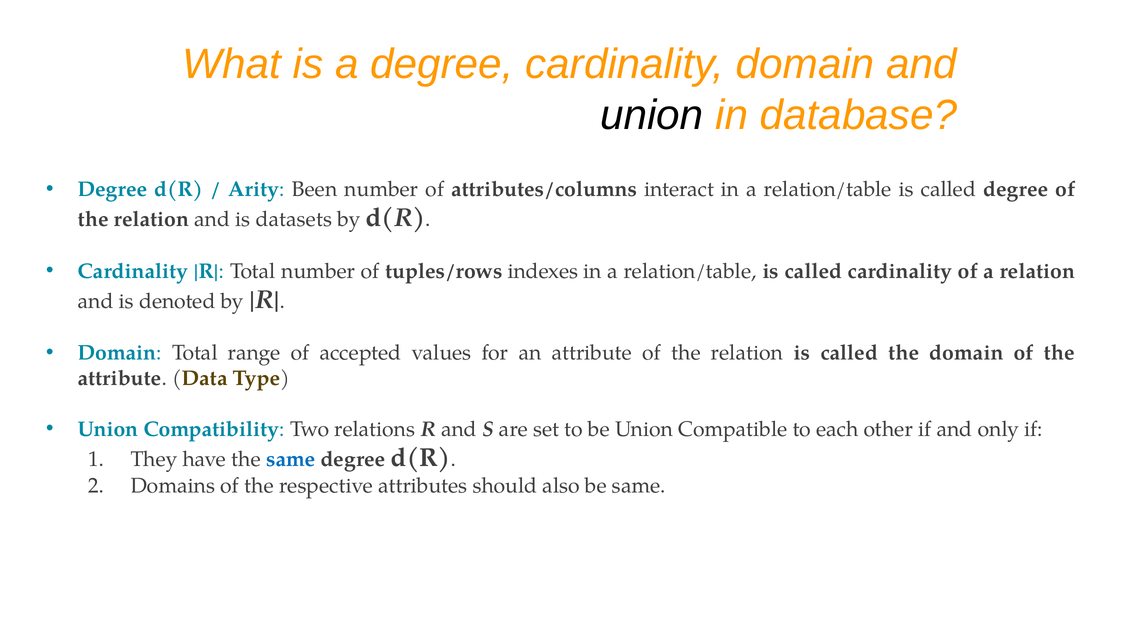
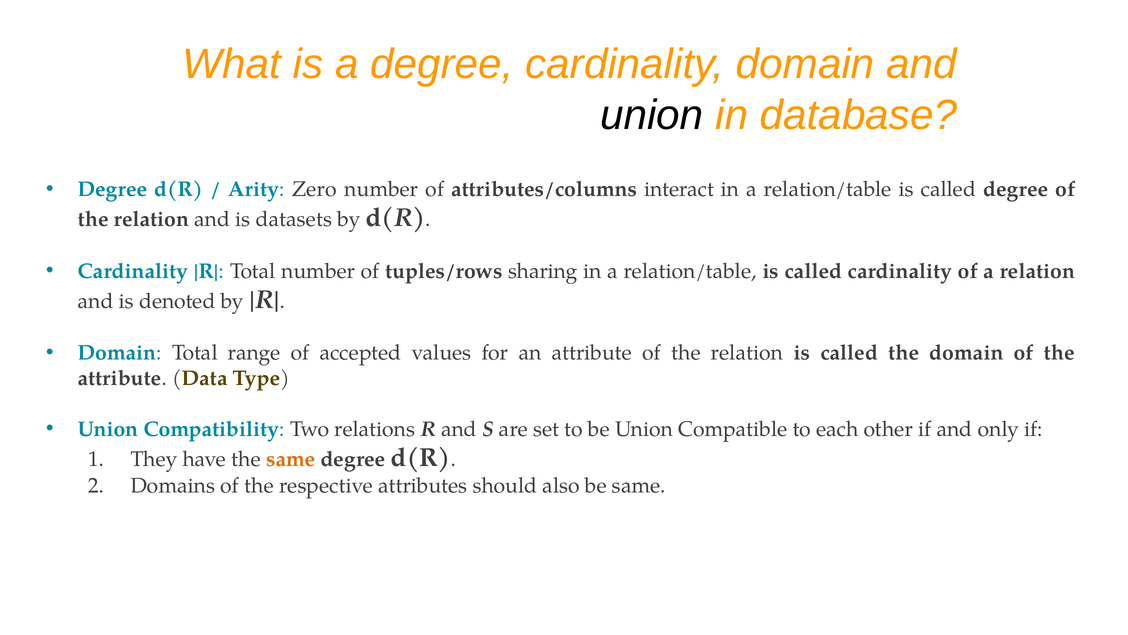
Been: Been -> Zero (315, 189)
indexes: indexes -> sharing (543, 271)
same colour: blue -> orange (291, 459)
